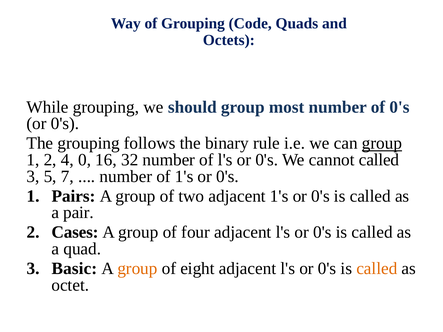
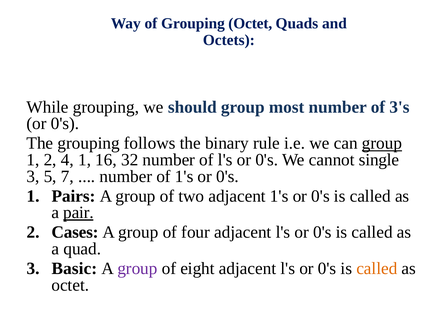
Grouping Code: Code -> Octet (250, 24)
of 0's: 0's -> 3's (399, 107)
4 0: 0 -> 1 (85, 160)
cannot called: called -> single (379, 160)
pair underline: none -> present (79, 213)
group colour: orange -> purple (137, 269)
